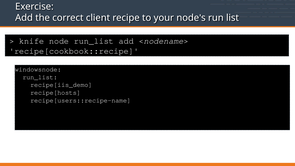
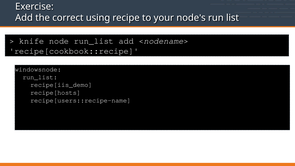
client: client -> using (98, 18)
